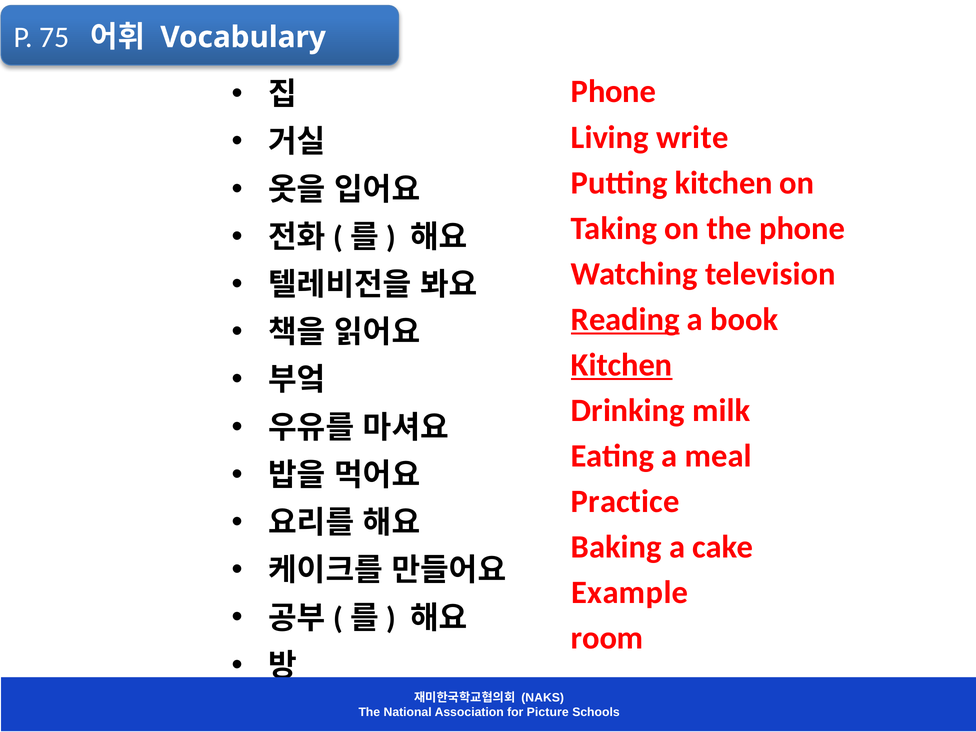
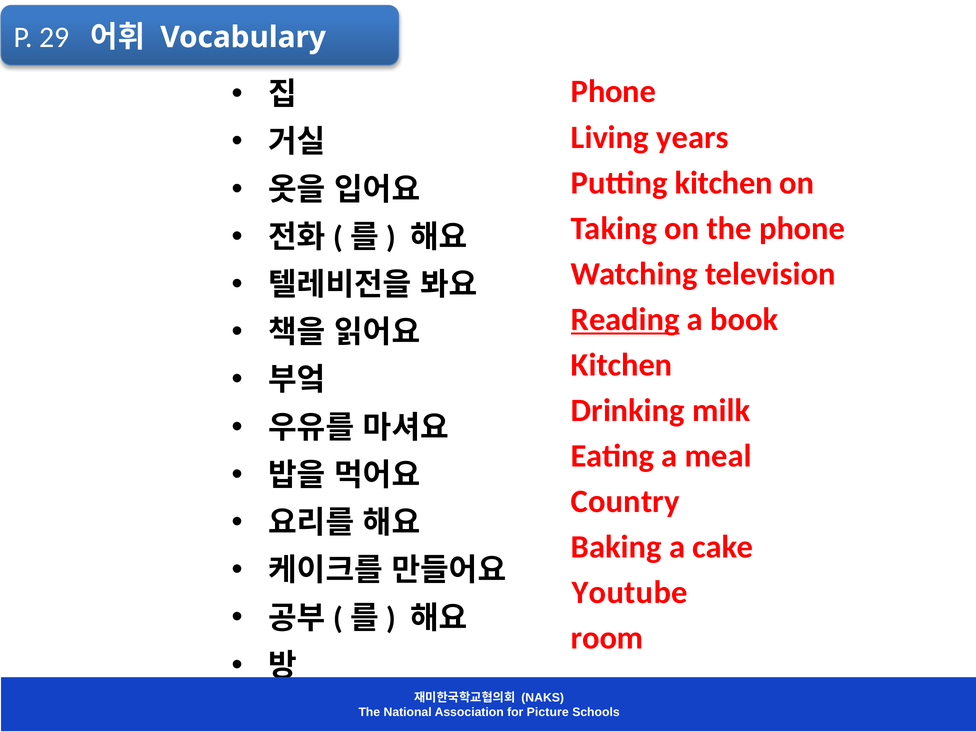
75: 75 -> 29 (54, 37)
write: write -> years (692, 137)
Kitchen underline: present -> none (622, 365)
Practice: Practice -> Country (625, 502)
Example: Example -> Youtube (630, 593)
